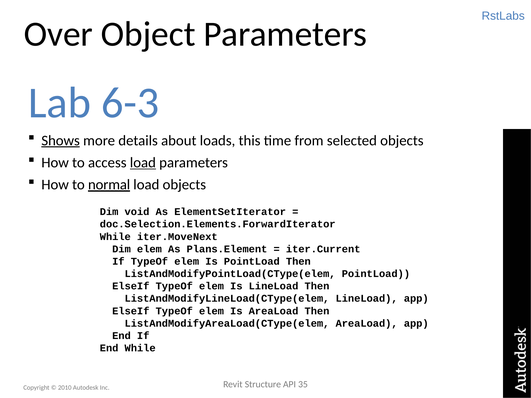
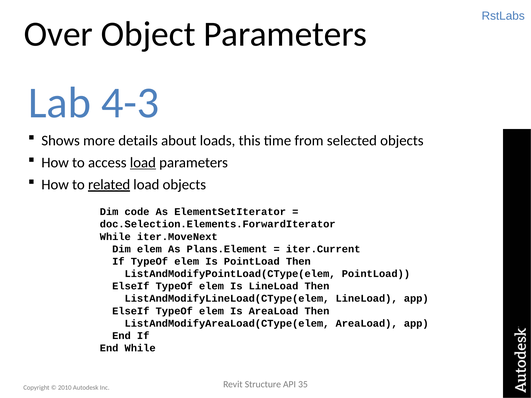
6-3: 6-3 -> 4-3 (130, 103)
Shows underline: present -> none (61, 141)
normal: normal -> related (109, 185)
void: void -> code (137, 212)
